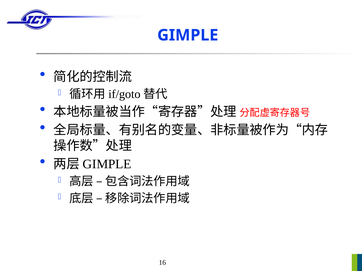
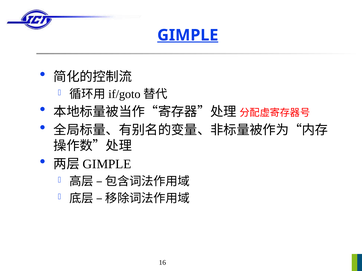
GIMPLE underline: none -> present (188, 35)
